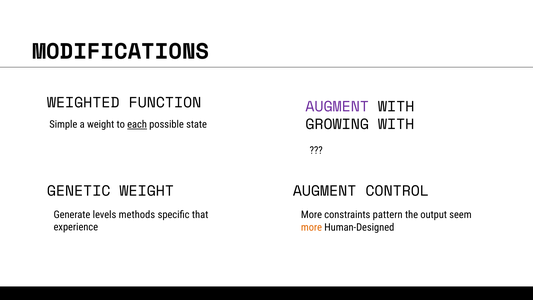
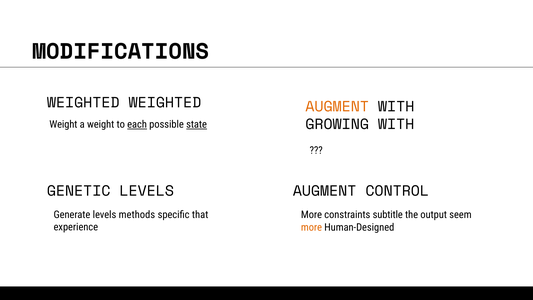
WEIGHTED FUNCTION: FUNCTION -> WEIGHTED (165, 103)
AUGMENT colour: purple -> orange (337, 106)
Simple: Simple -> Weight (63, 124)
state underline: none -> present (197, 124)
GENETIC WEIGHT: WEIGHT -> LEVELS (147, 191)
pattern: pattern -> subtitle (388, 215)
